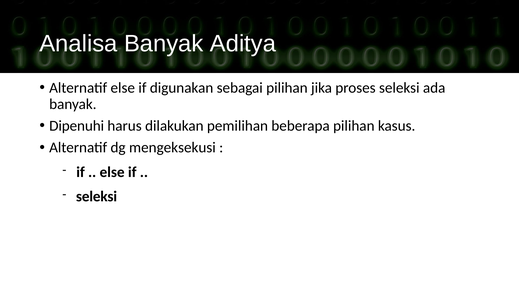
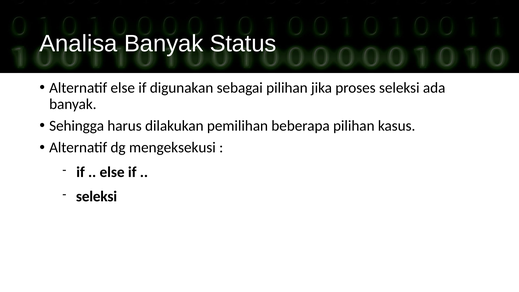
Aditya: Aditya -> Status (243, 44)
Dipenuhi: Dipenuhi -> Sehingga (77, 126)
